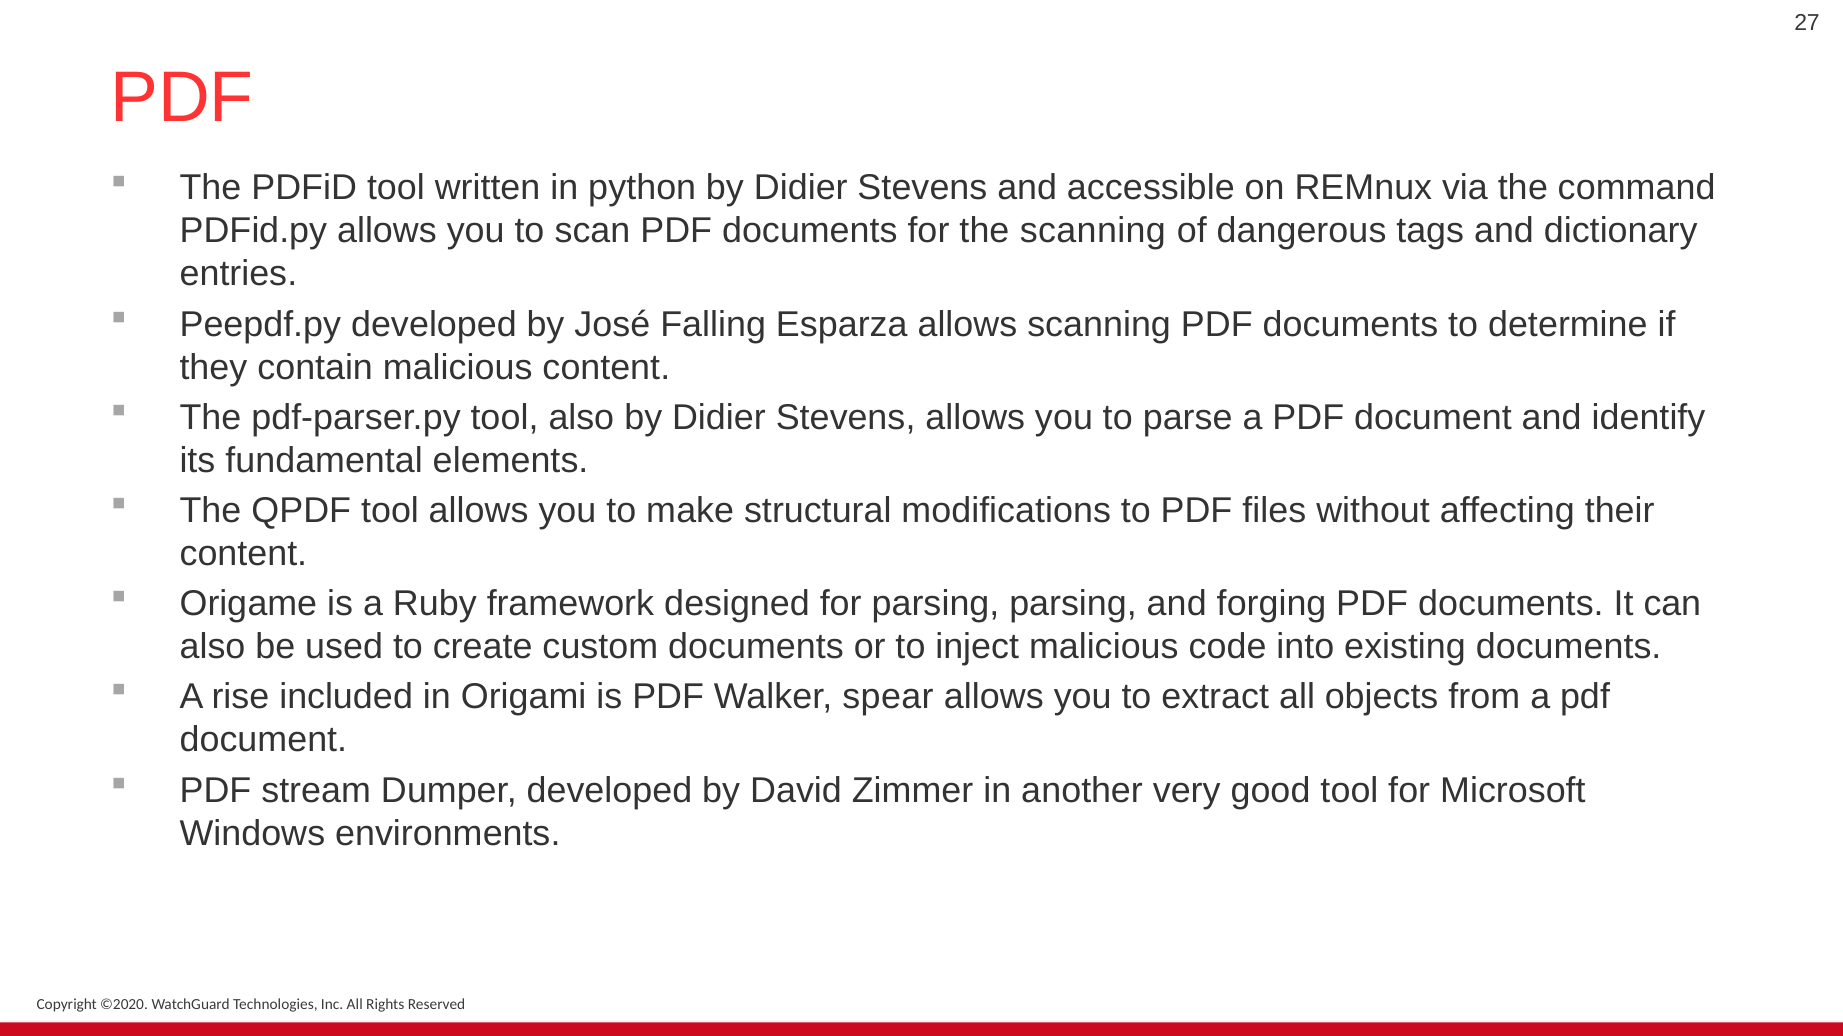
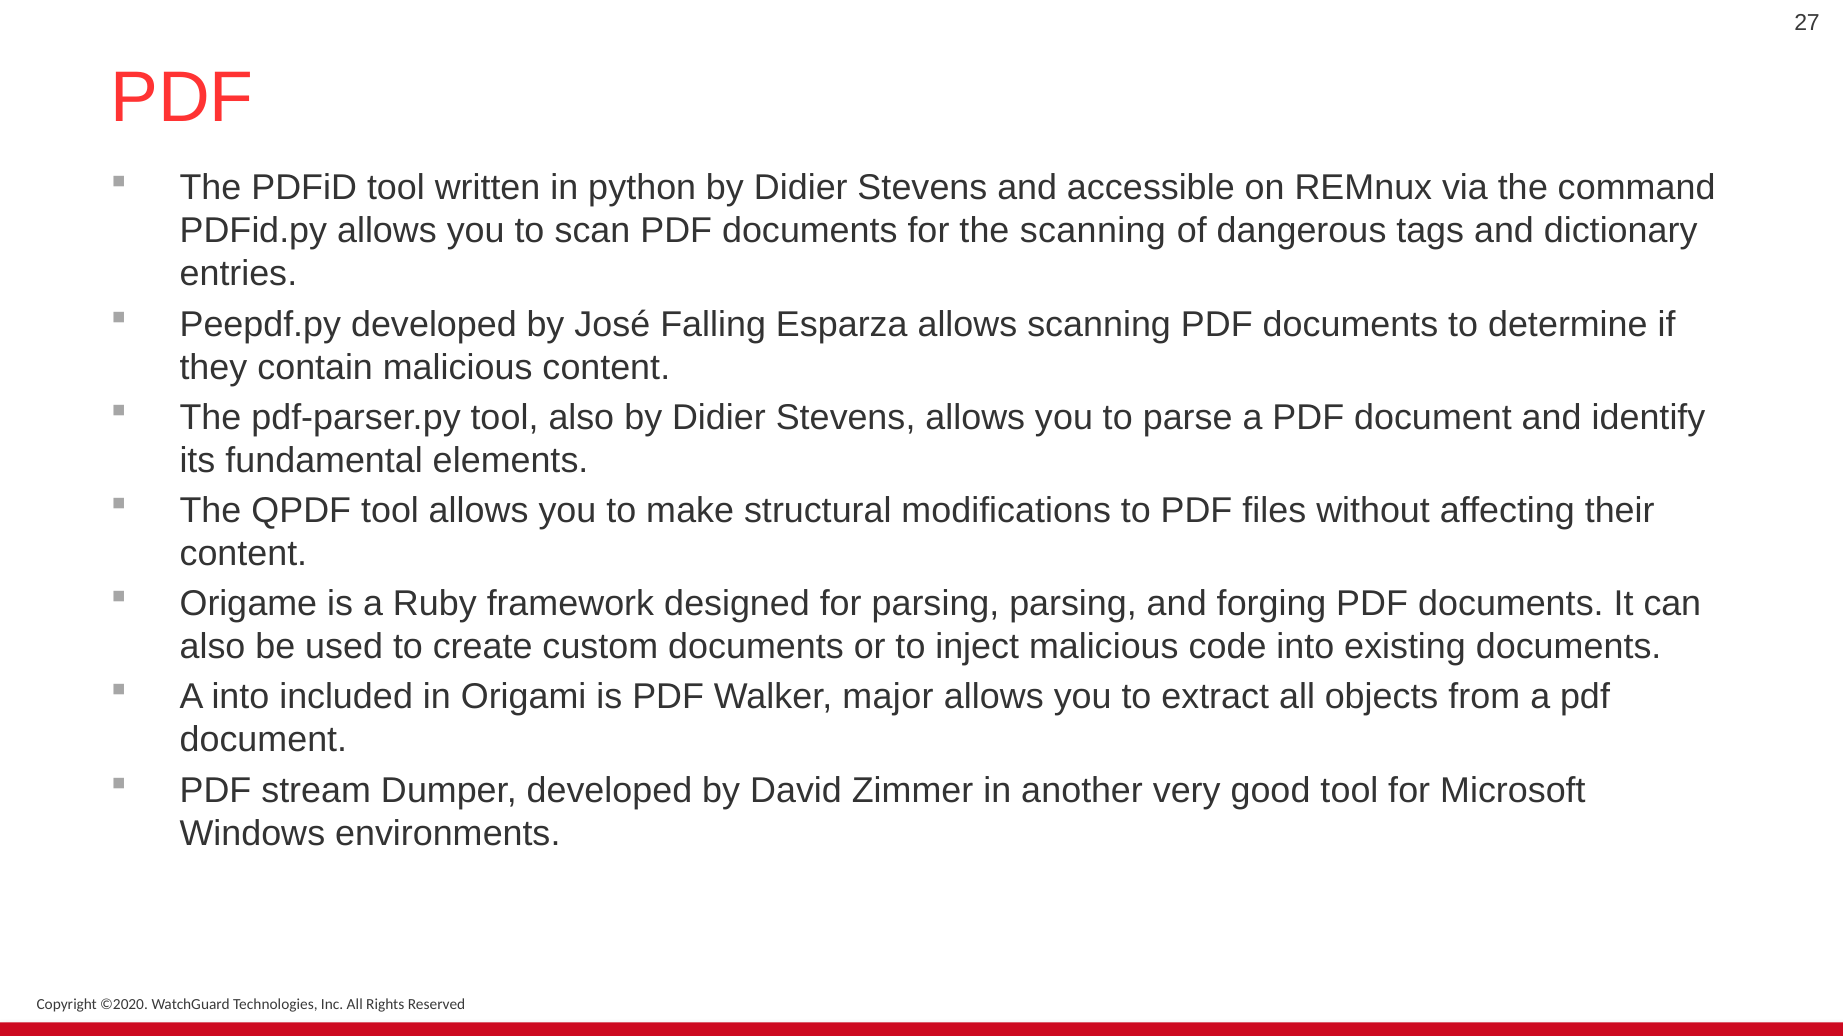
A rise: rise -> into (240, 698)
spear: spear -> major (888, 698)
